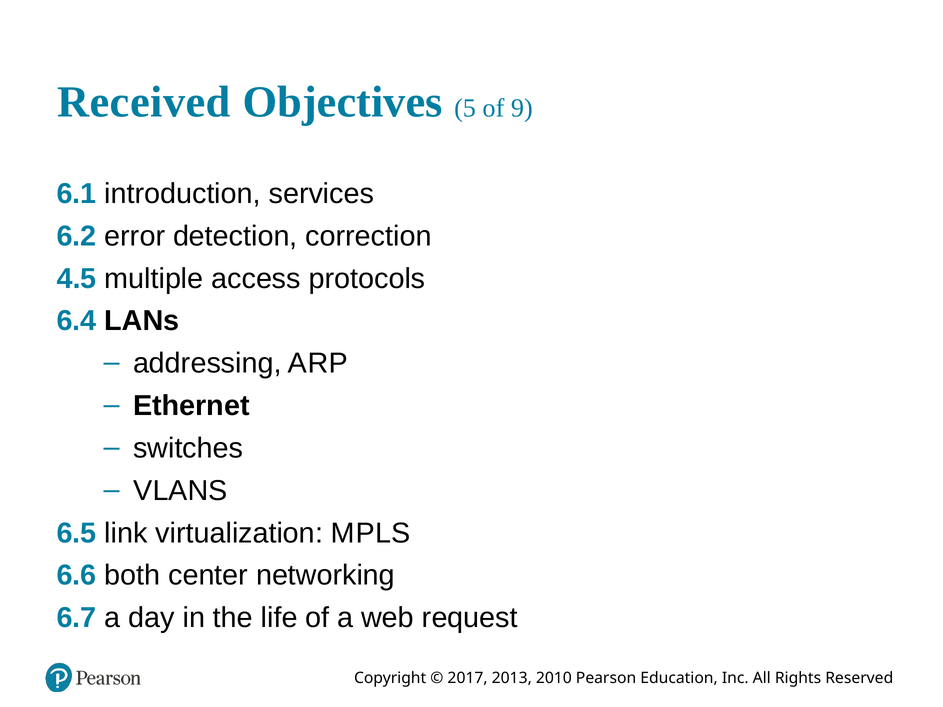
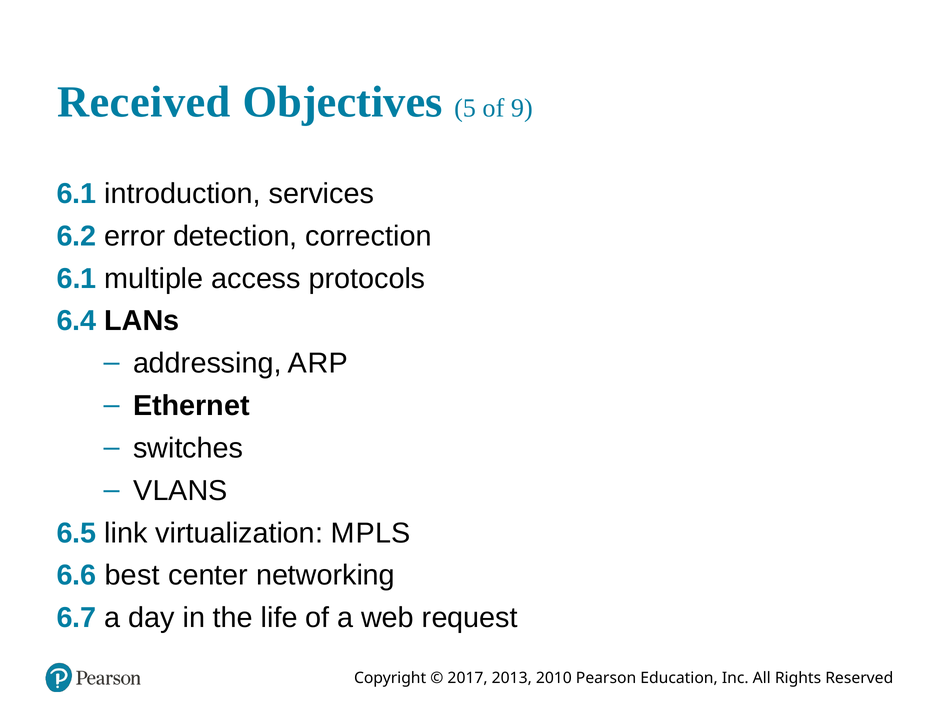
4.5: 4.5 -> 6.1 (77, 279)
both: both -> best (132, 576)
